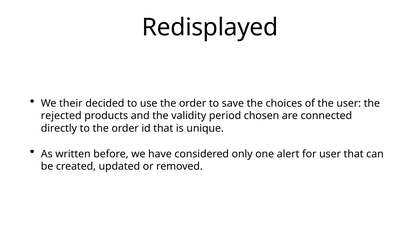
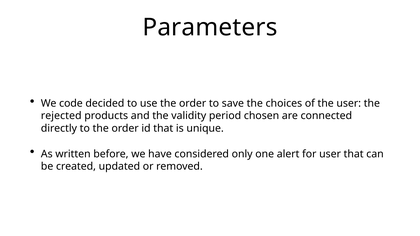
Redisplayed: Redisplayed -> Parameters (210, 28)
their: their -> code (71, 103)
